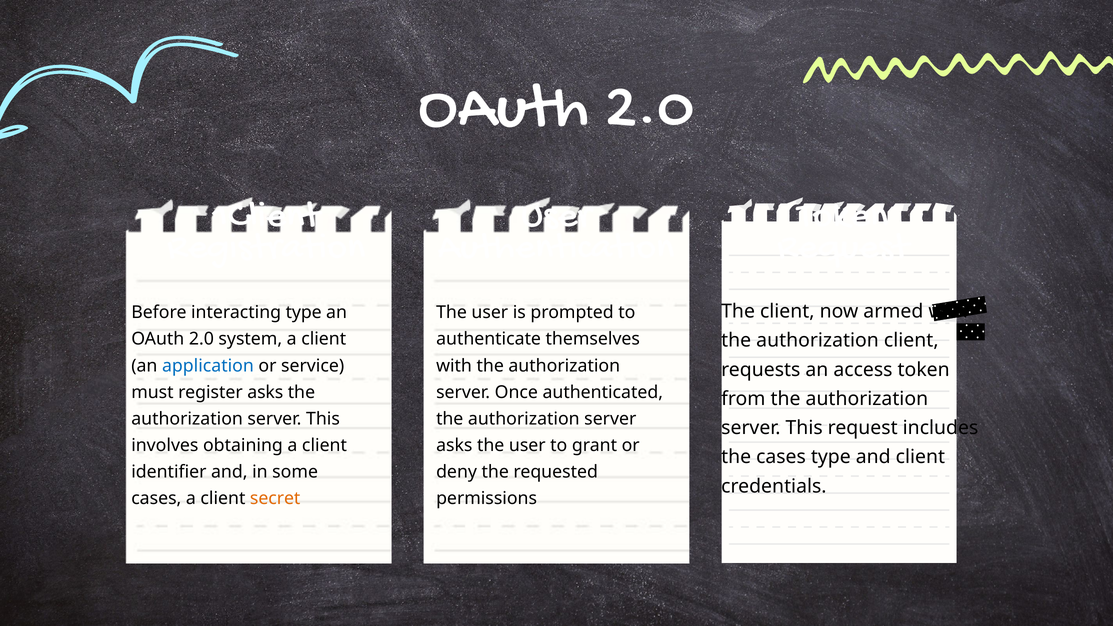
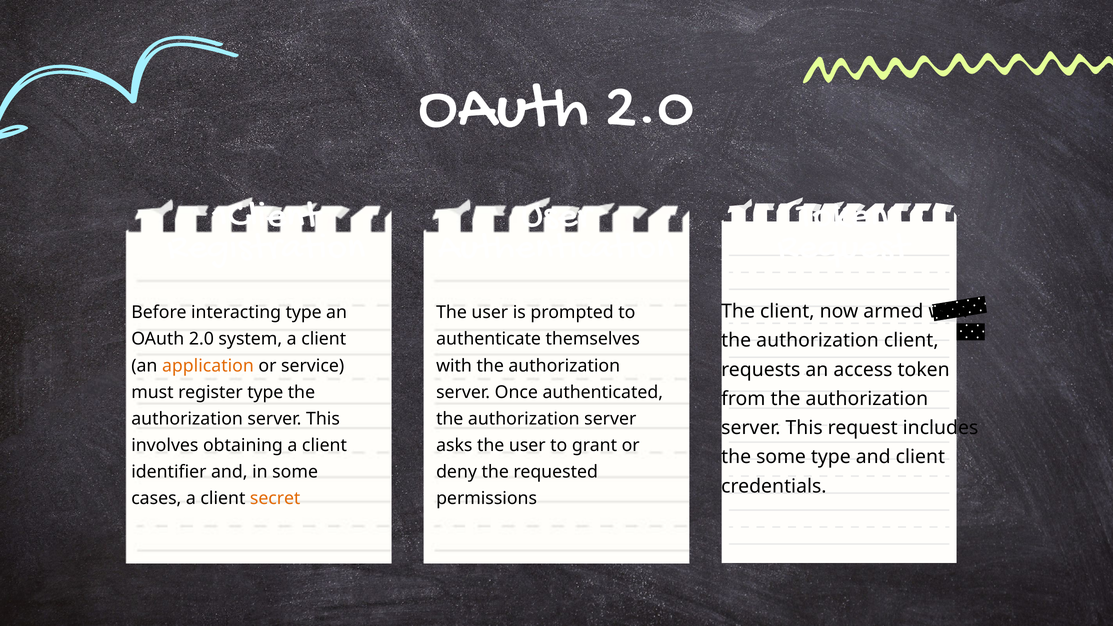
application colour: blue -> orange (208, 366)
register asks: asks -> type (265, 392)
the cases: cases -> some (781, 457)
